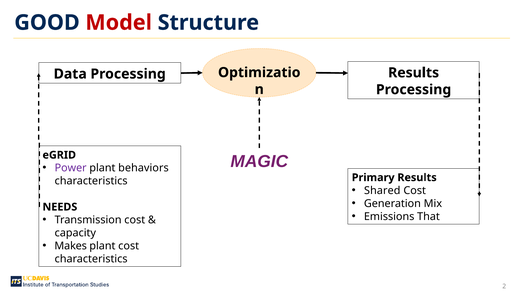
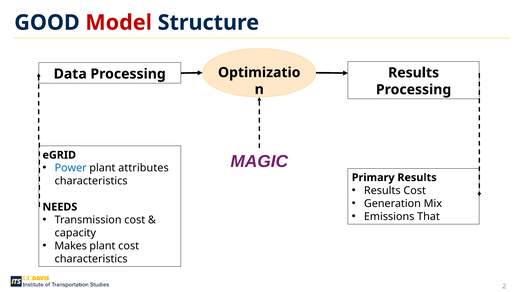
Power colour: purple -> blue (71, 168)
behaviors: behaviors -> attributes (143, 168)
Shared: Shared -> Results (382, 190)
